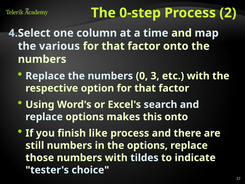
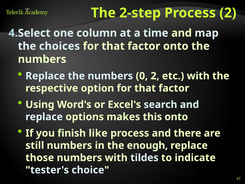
0-step: 0-step -> 2-step (140, 13)
various: various -> choices (59, 46)
0 3: 3 -> 2 (155, 76)
the options: options -> enough (147, 145)
